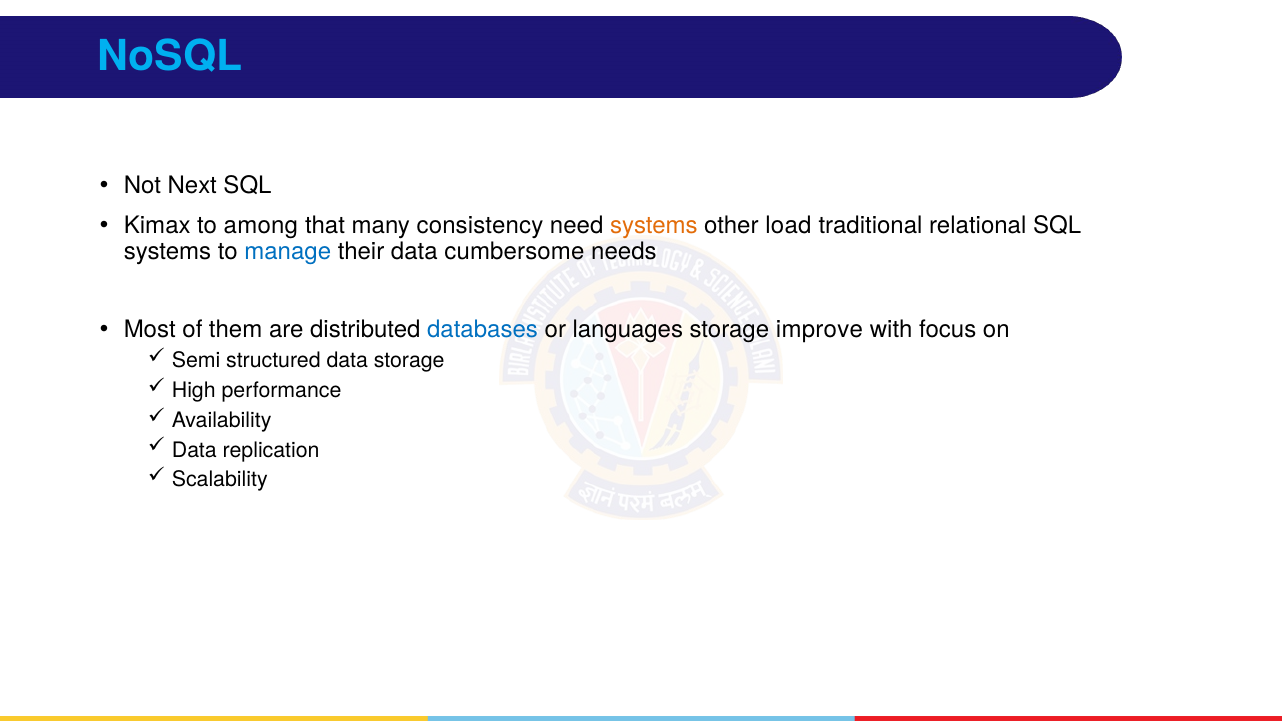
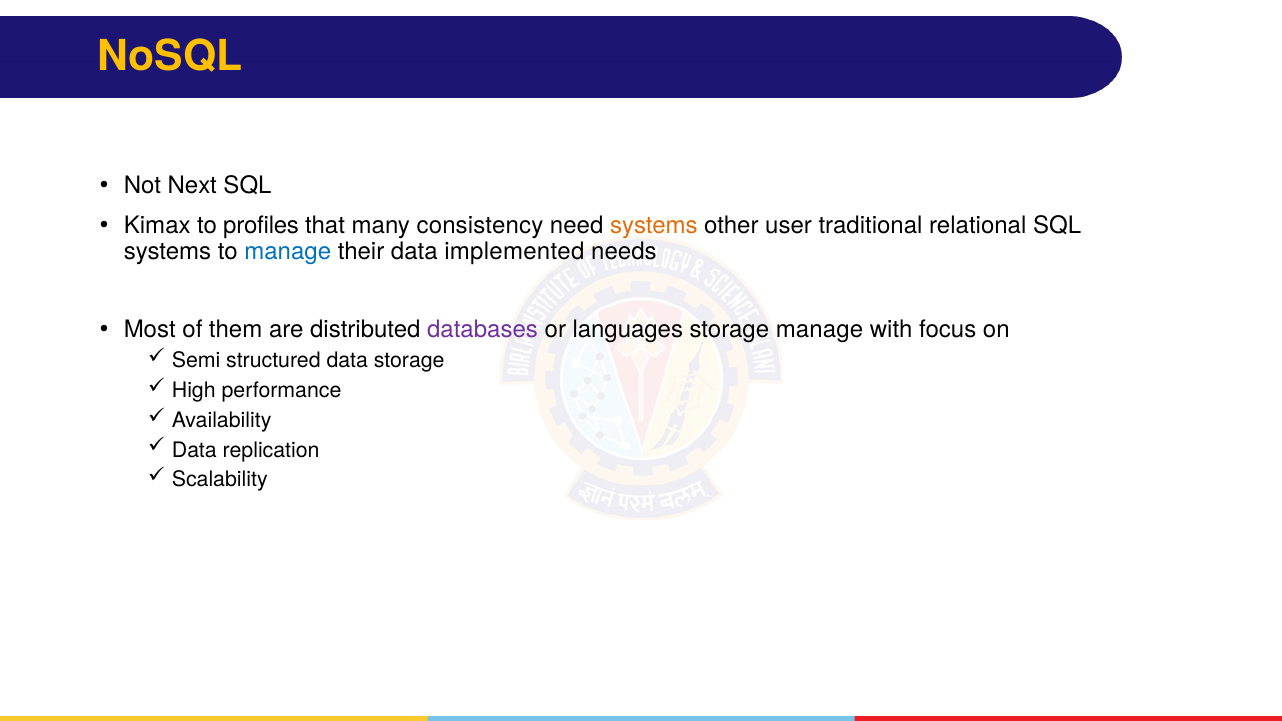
NoSQL colour: light blue -> yellow (170, 57)
among: among -> profiles (261, 225)
load: load -> user (789, 225)
cumbersome: cumbersome -> implemented (514, 251)
databases colour: blue -> purple (483, 330)
storage improve: improve -> manage (820, 330)
